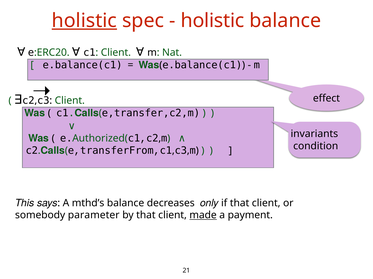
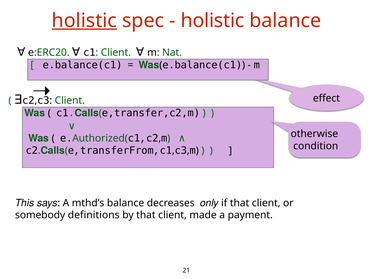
invariants: invariants -> otherwise (314, 134)
parameter: parameter -> definitions (94, 216)
made underline: present -> none (203, 216)
